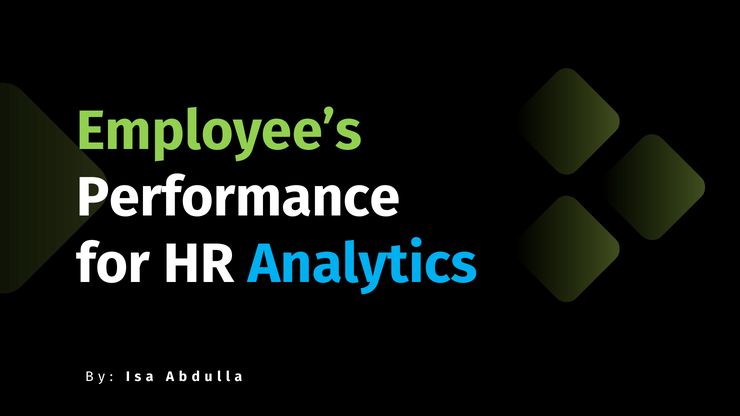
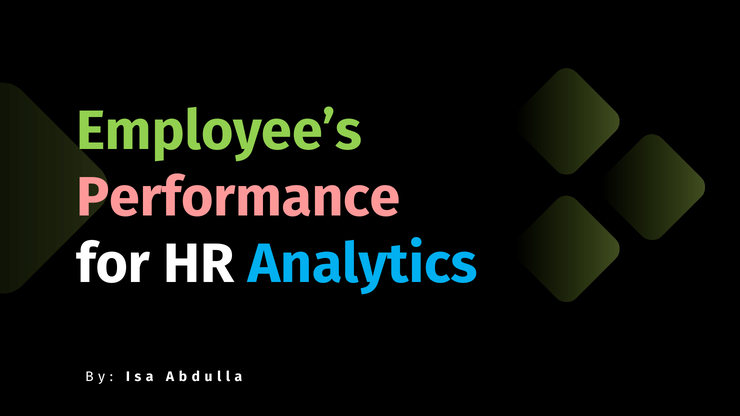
Performance colour: white -> pink (238, 198)
